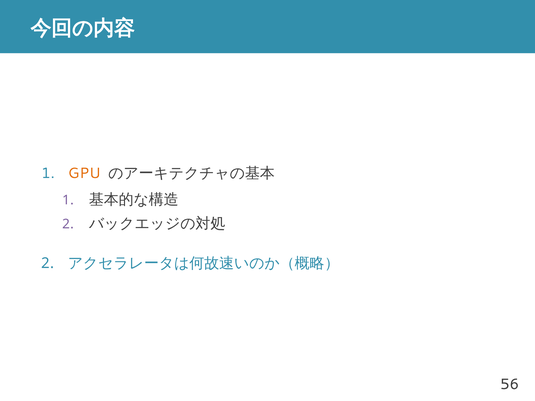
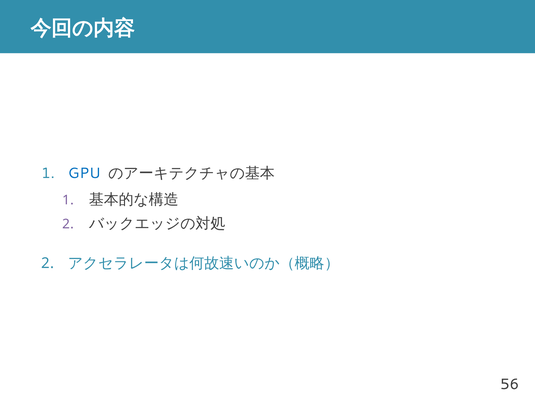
GPU colour: orange -> blue (84, 173)
